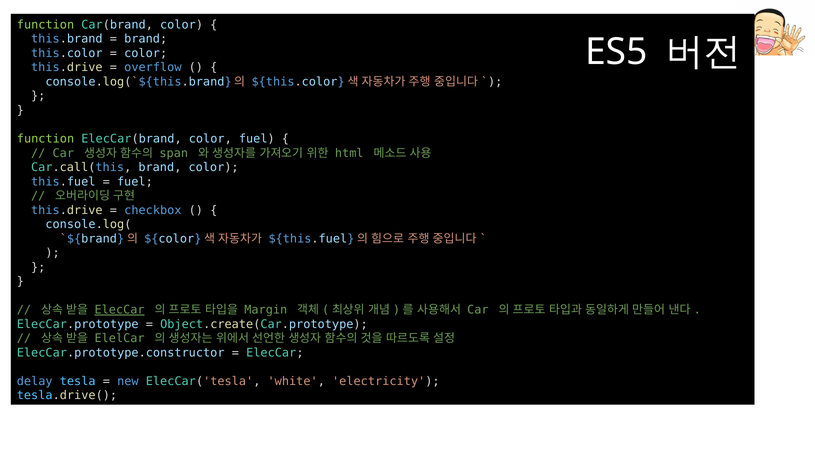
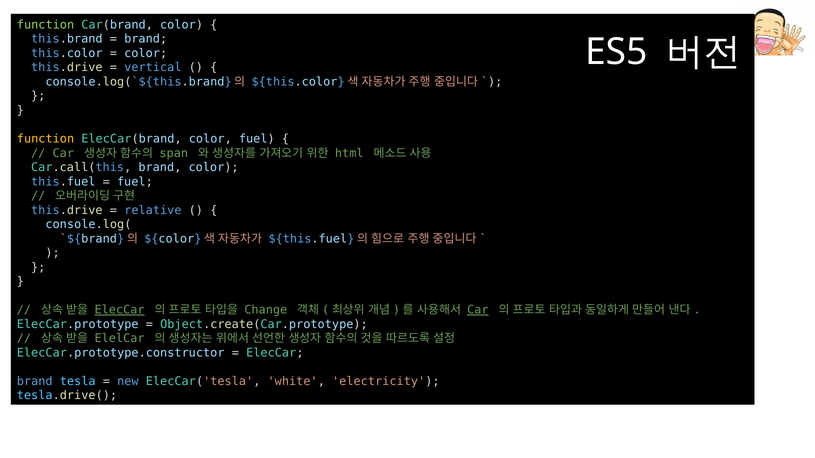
overflow: overflow -> vertical (153, 68)
function colour: light green -> yellow (46, 139)
checkbox: checkbox -> relative (153, 210)
Margin: Margin -> Change (266, 310)
Car underline: none -> present (478, 310)
delay: delay -> brand (35, 382)
